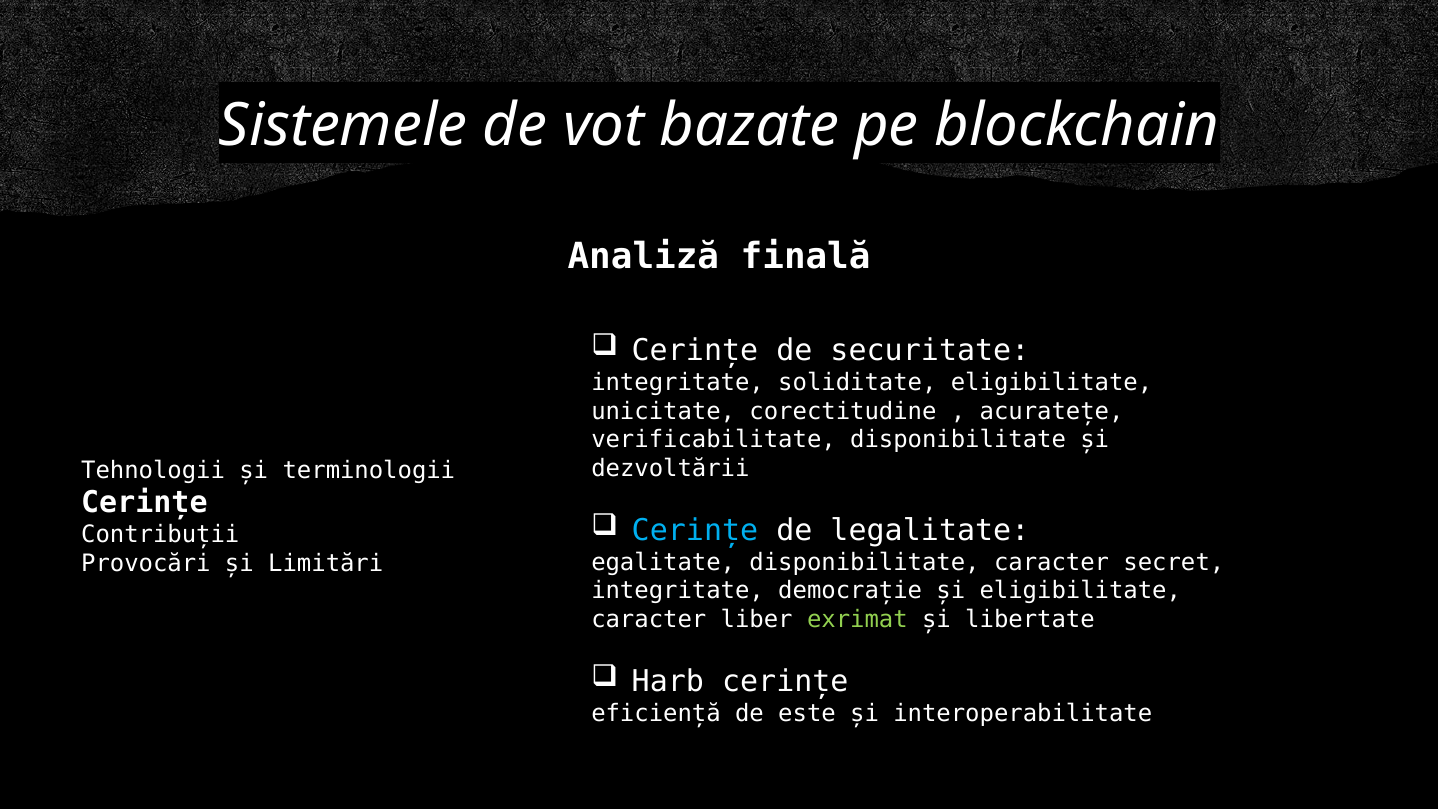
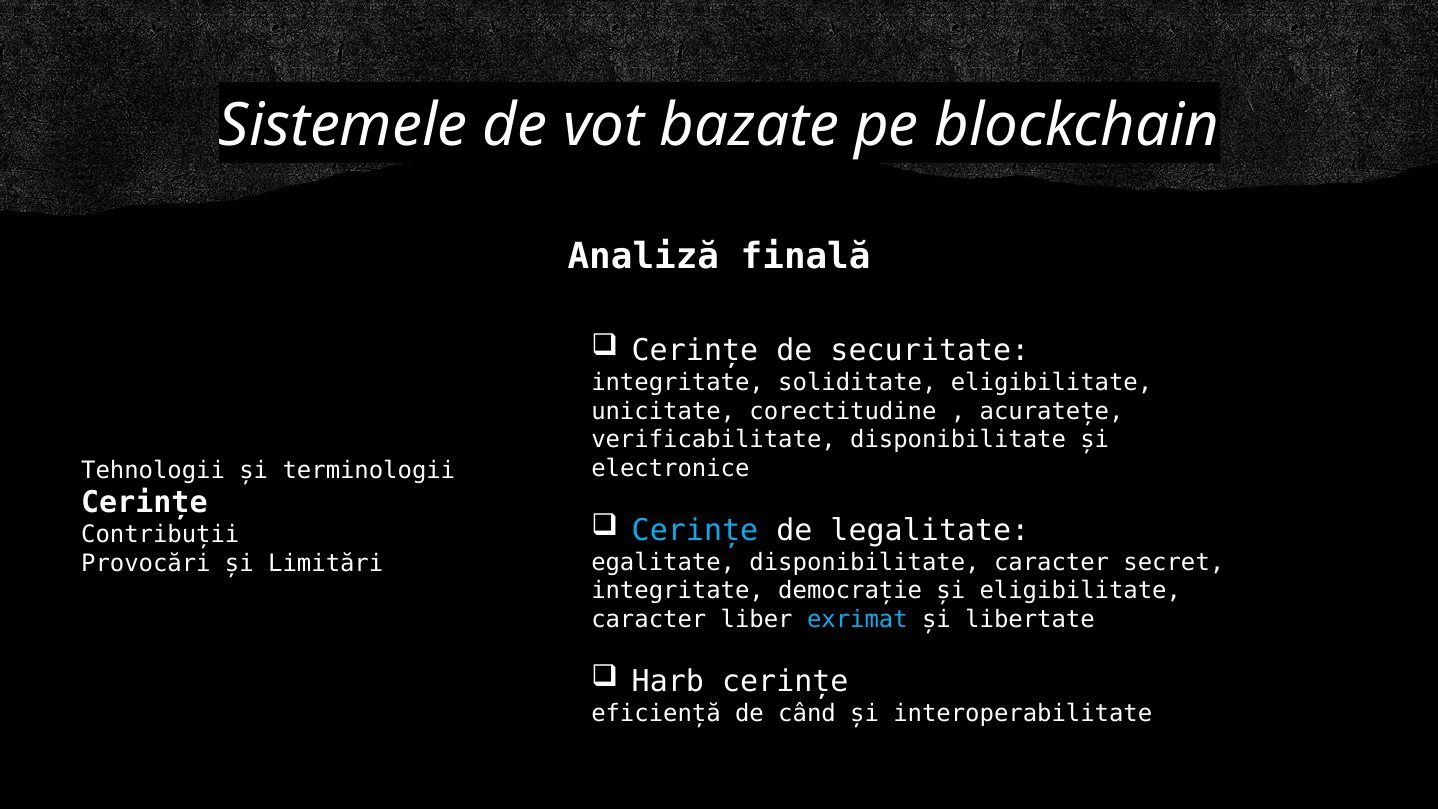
dezvoltării: dezvoltării -> electronice (670, 469)
exrimat colour: light green -> light blue (857, 620)
este: este -> când (807, 713)
